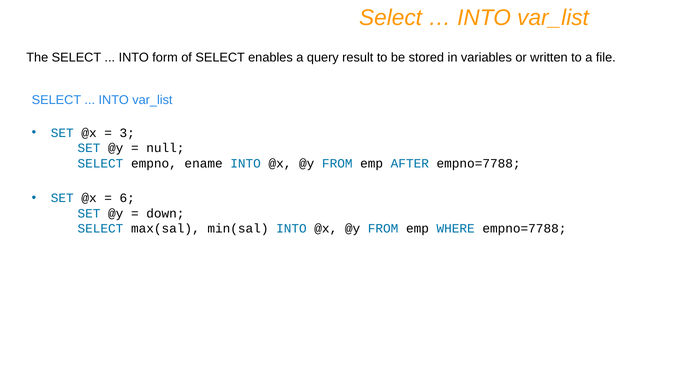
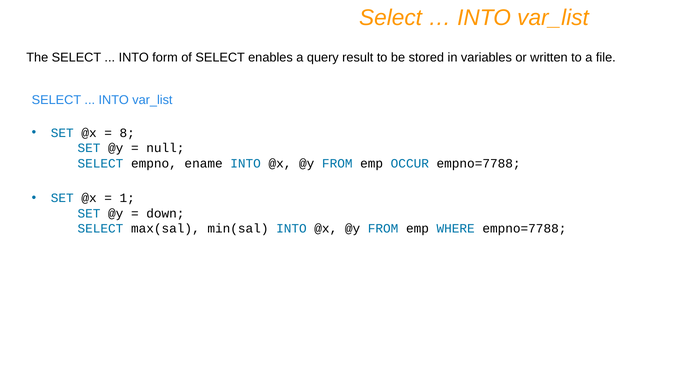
3: 3 -> 8 (127, 133)
AFTER: AFTER -> OCCUR (410, 164)
6: 6 -> 1 (127, 198)
